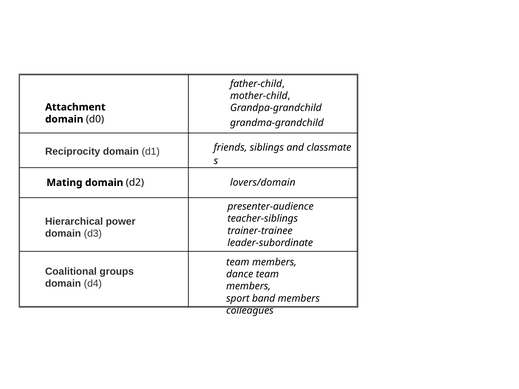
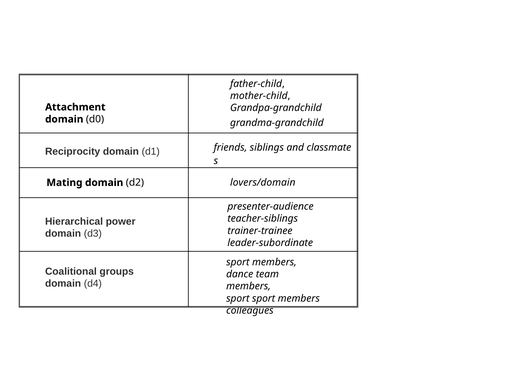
team: team -> sport (238, 262)
sport band: band -> sport (264, 299)
